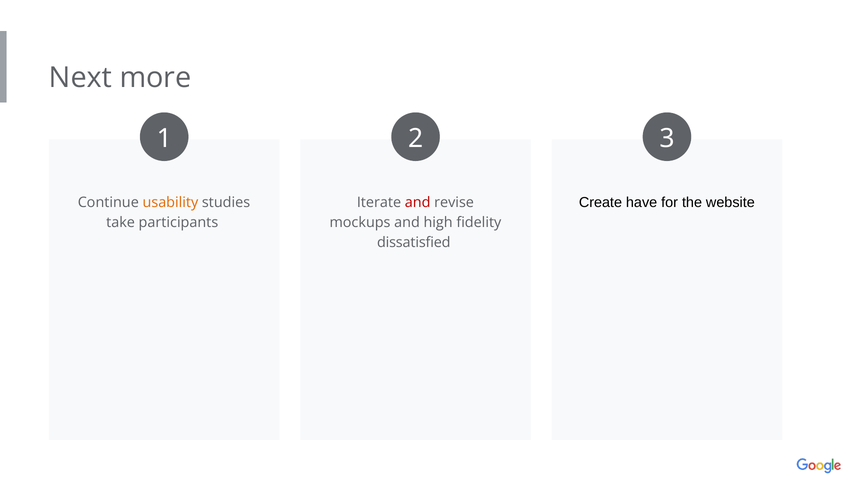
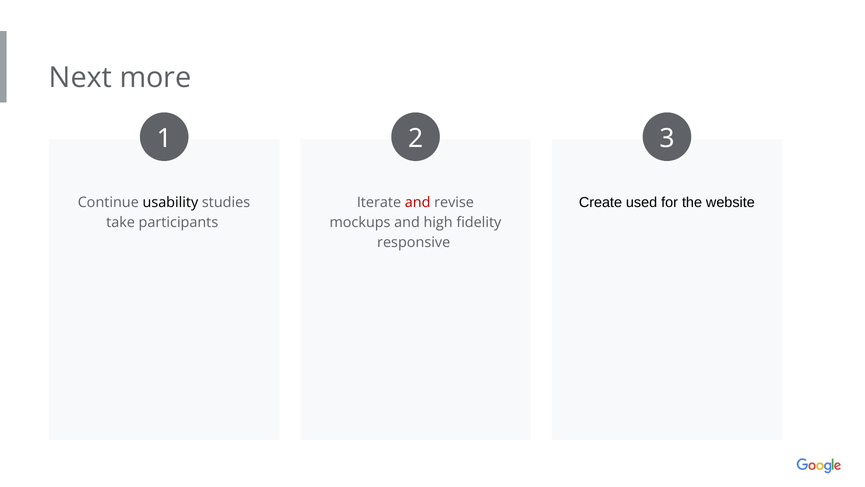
have: have -> used (642, 202)
usability colour: orange -> black (170, 202)
dissatisfied: dissatisfied -> responsive (414, 242)
